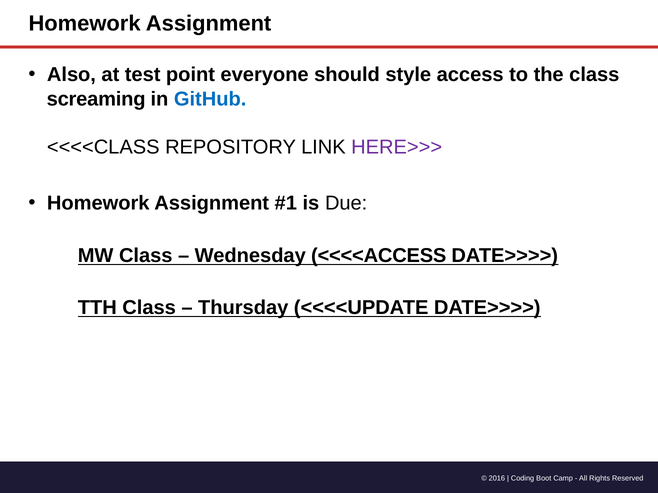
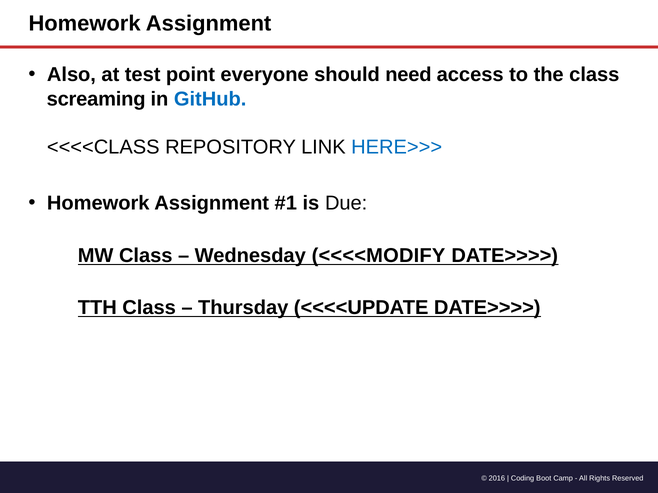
style: style -> need (408, 75)
HERE>>> colour: purple -> blue (397, 147)
<<<<ACCESS: <<<<ACCESS -> <<<<MODIFY (379, 256)
